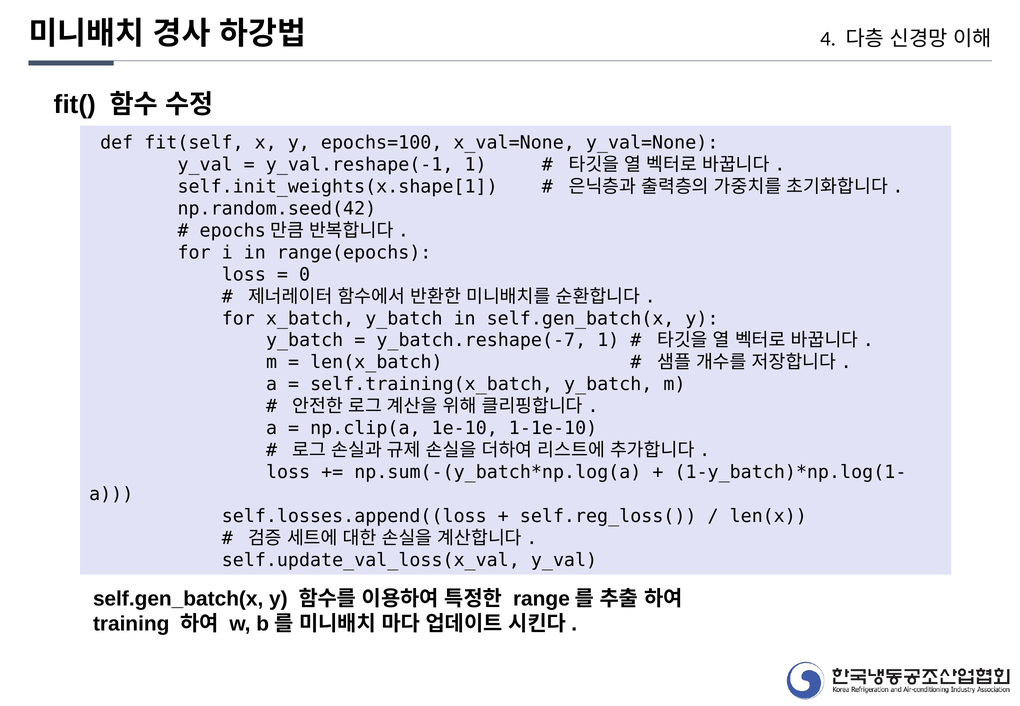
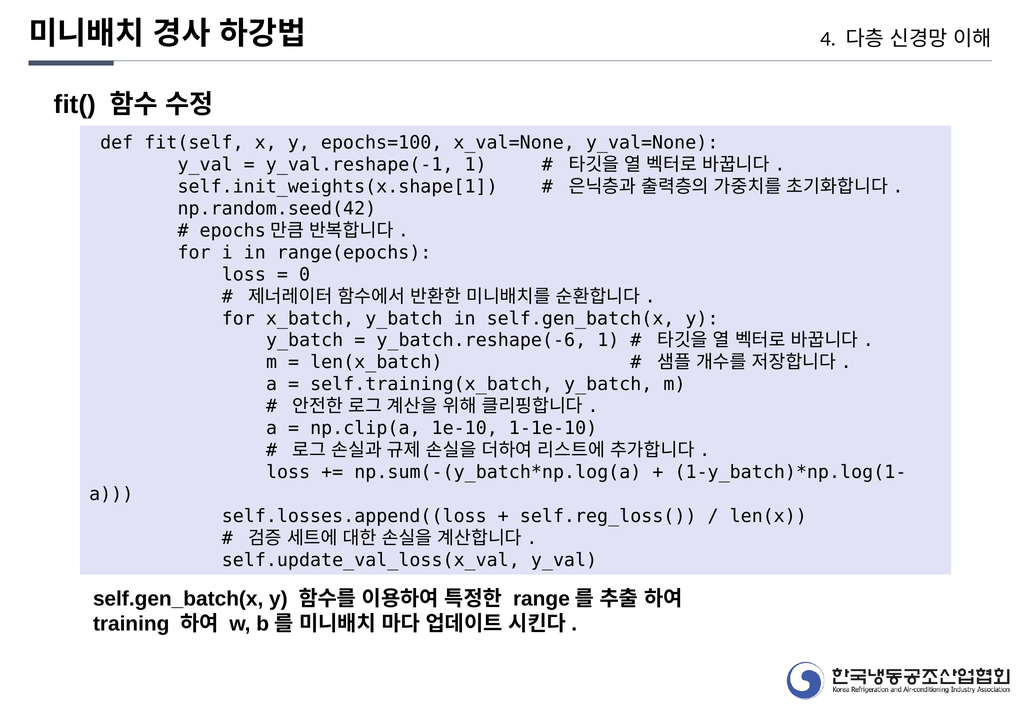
y_batch.reshape(-7: y_batch.reshape(-7 -> y_batch.reshape(-6 (481, 341)
